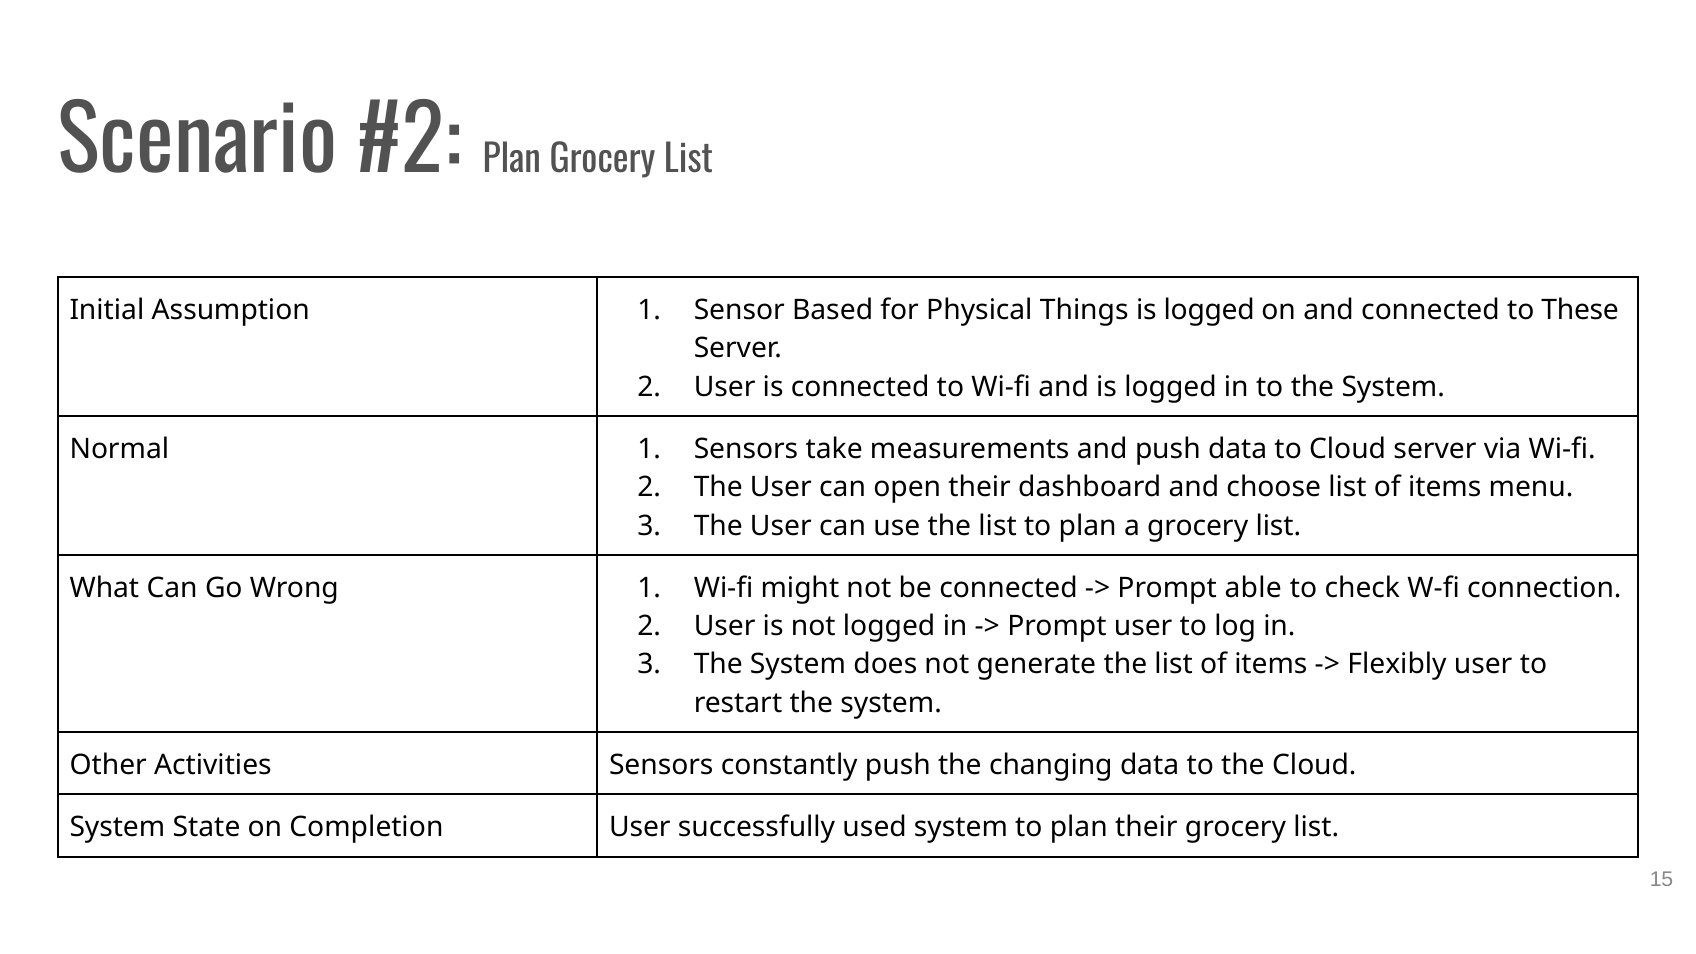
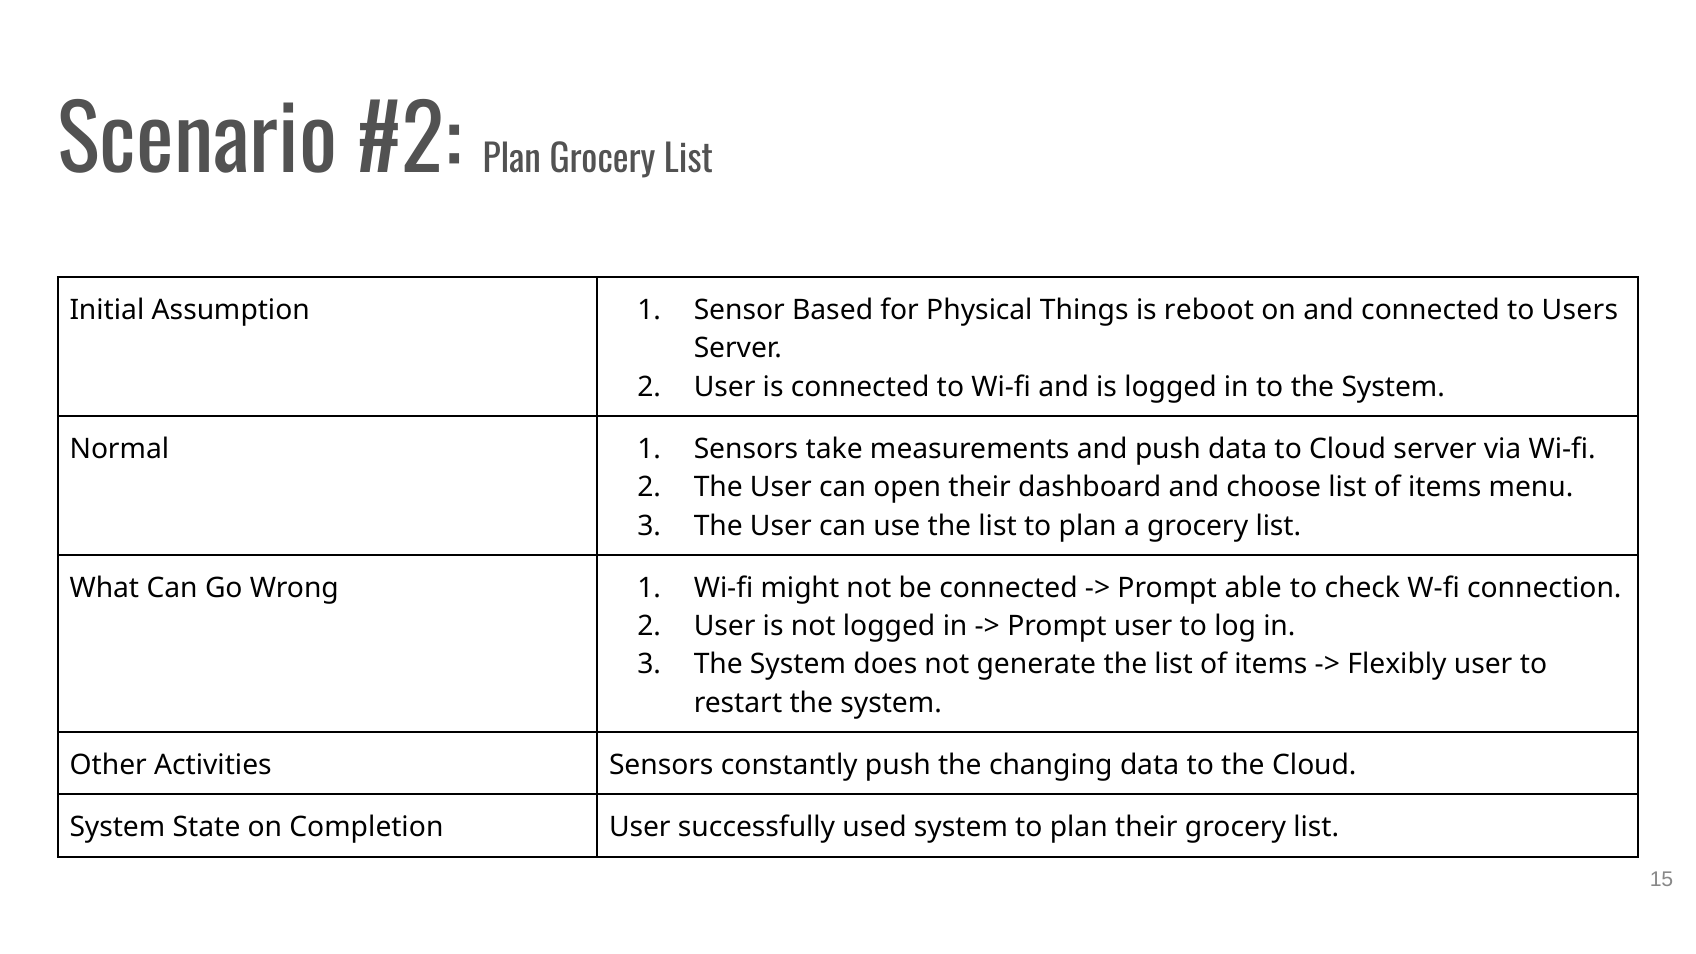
Things is logged: logged -> reboot (1209, 310)
These: These -> Users (1580, 310)
